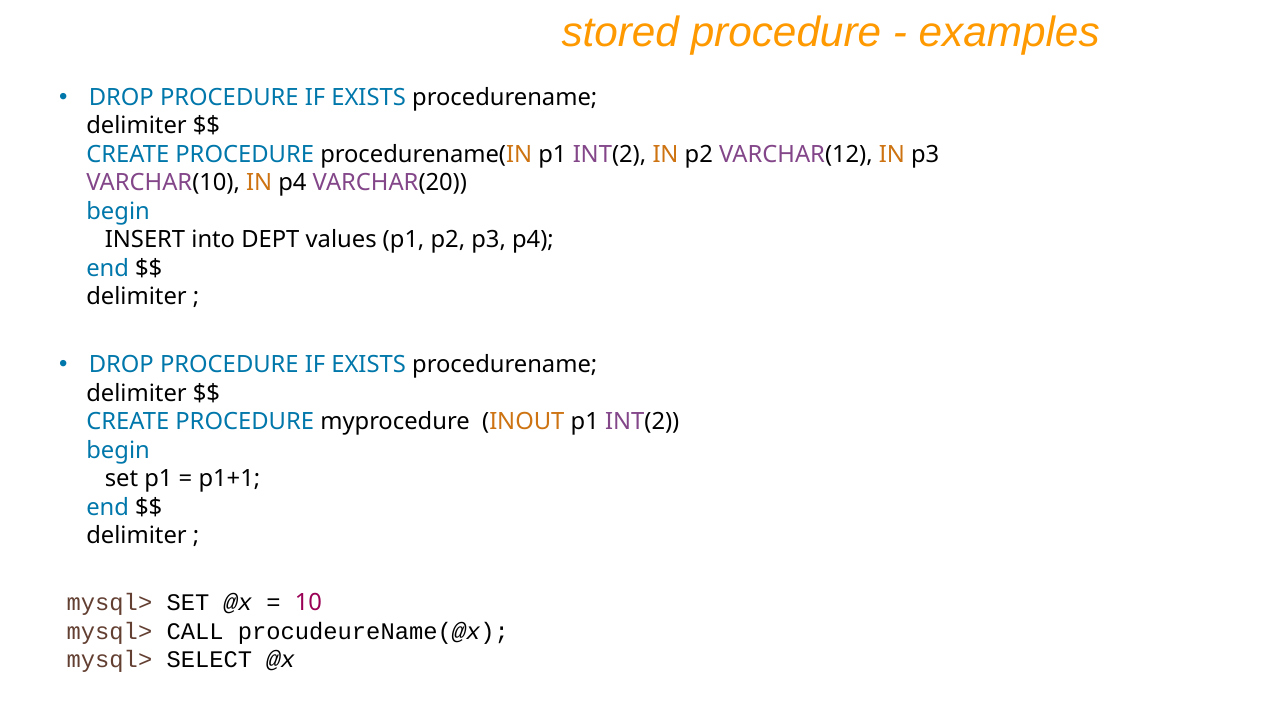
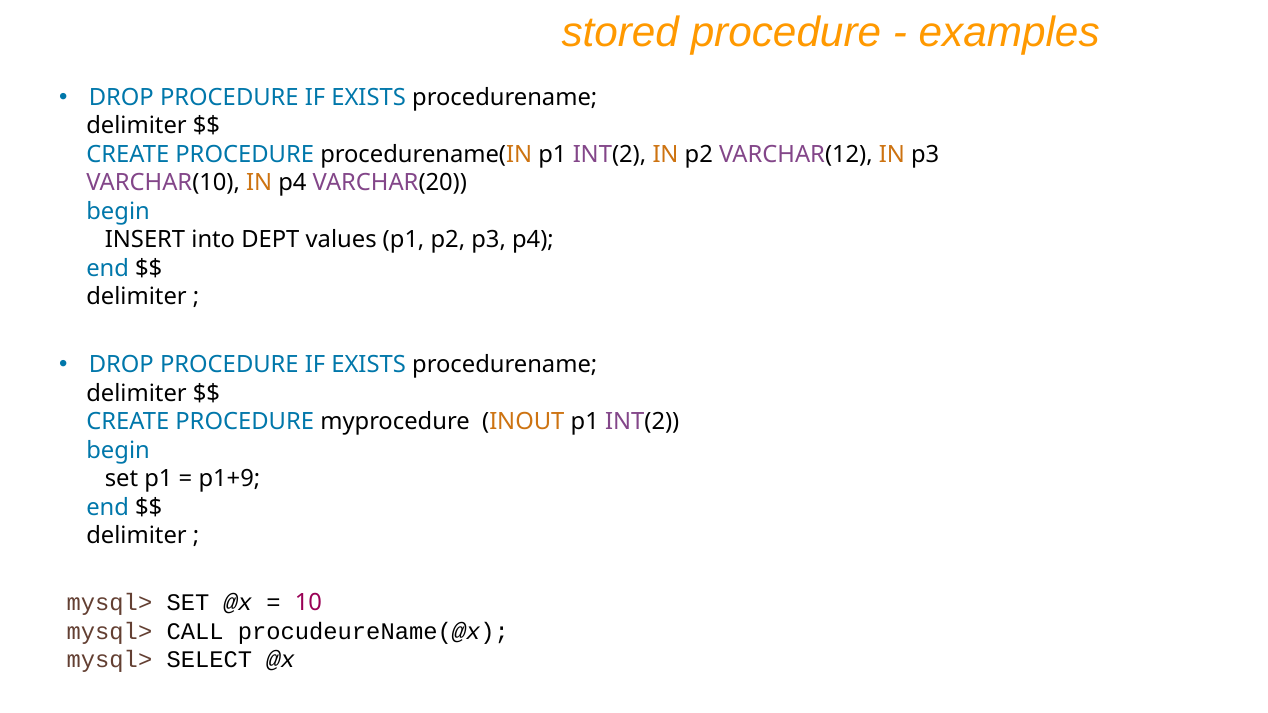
p1+1: p1+1 -> p1+9 (229, 479)
